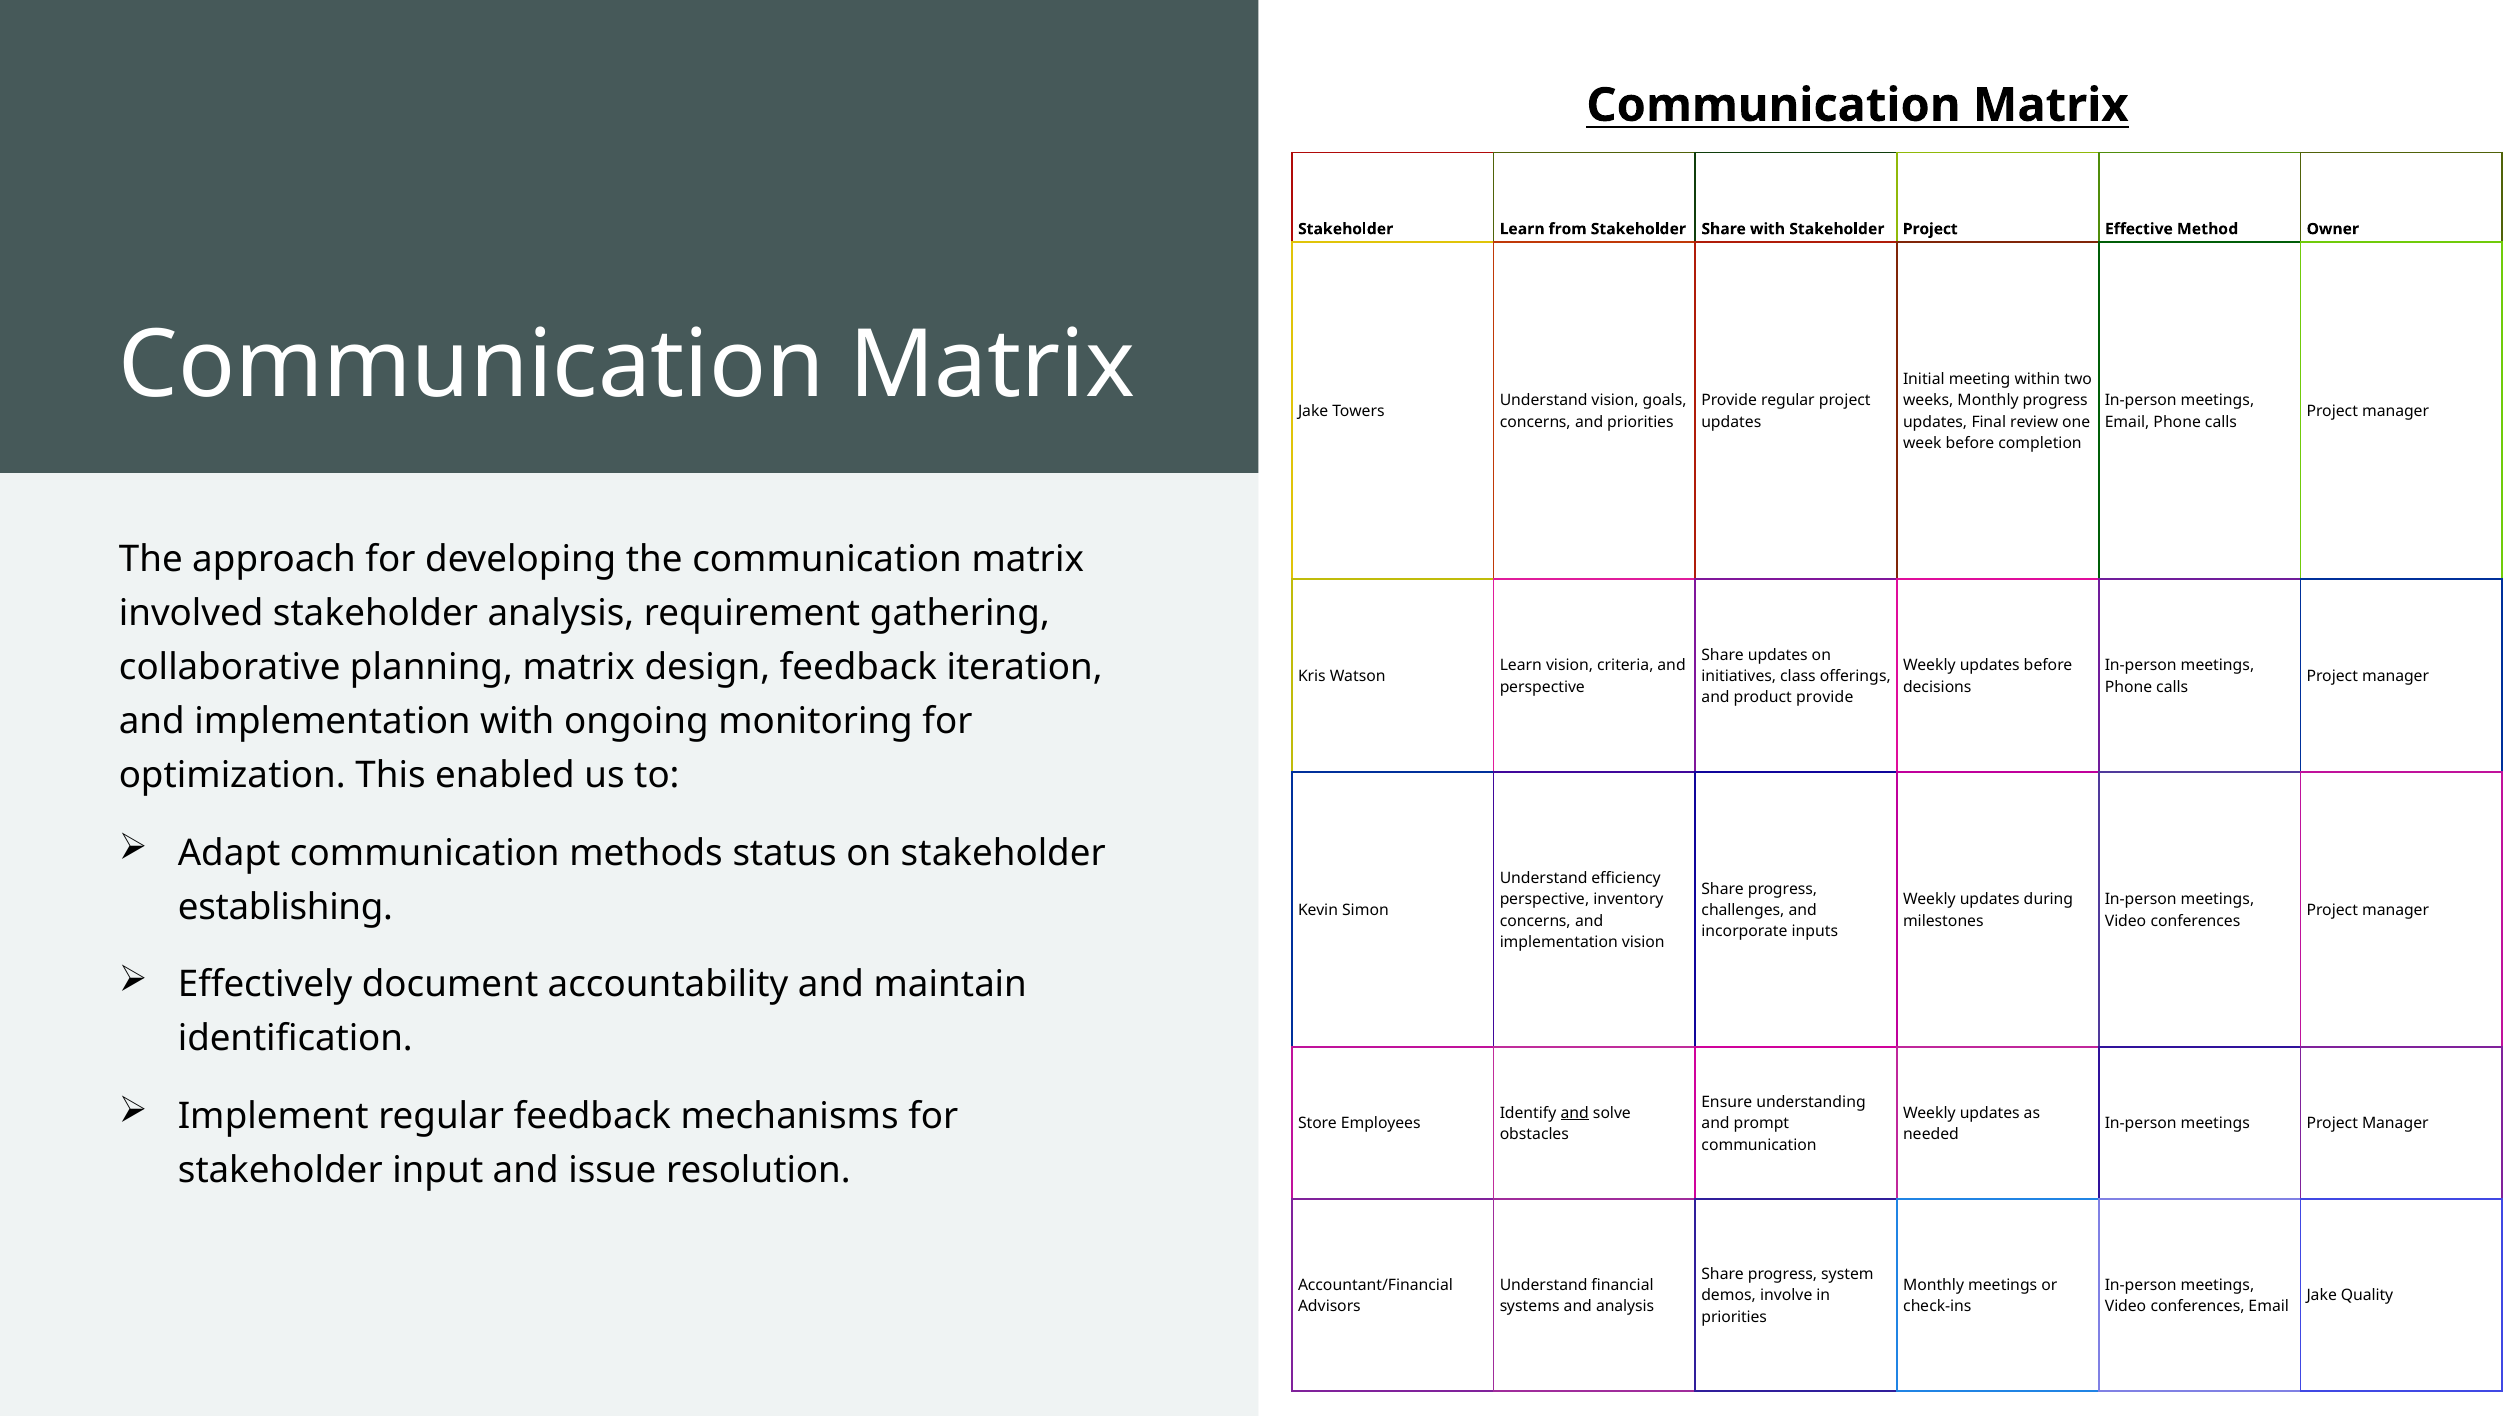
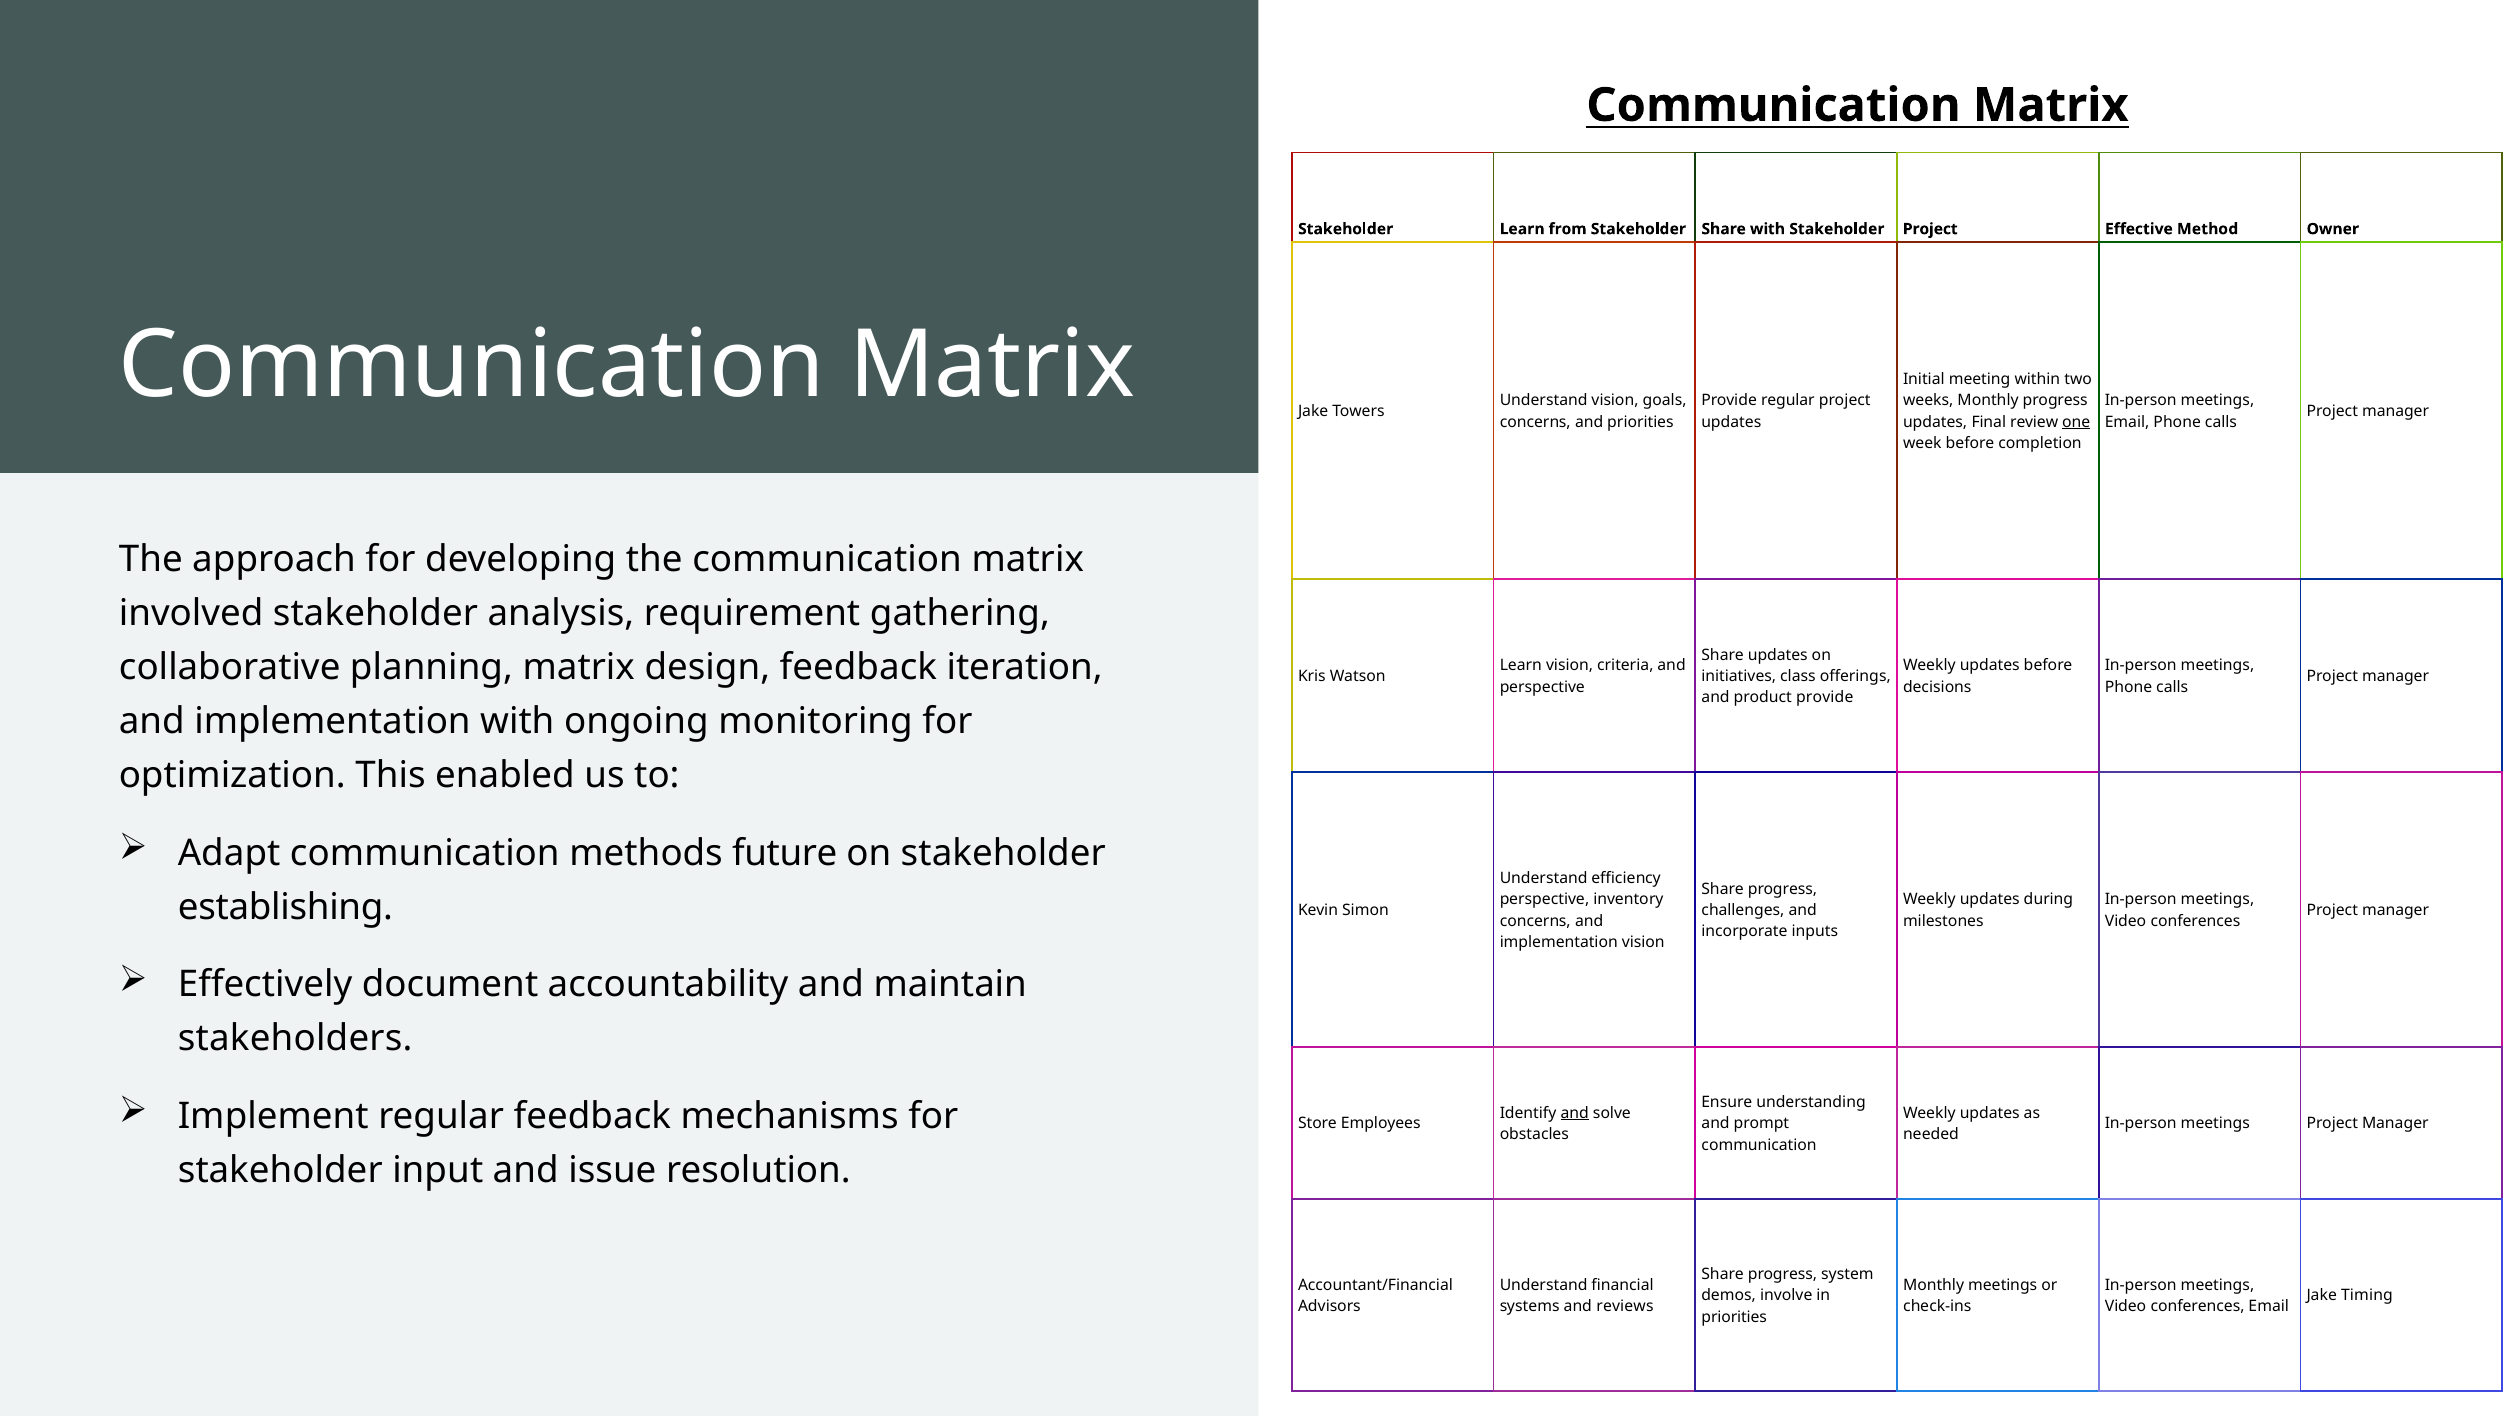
one underline: none -> present (2076, 422)
status: status -> future (785, 853)
identification: identification -> stakeholders (295, 1038)
Quality: Quality -> Timing (2367, 1296)
and analysis: analysis -> reviews (1625, 1306)
